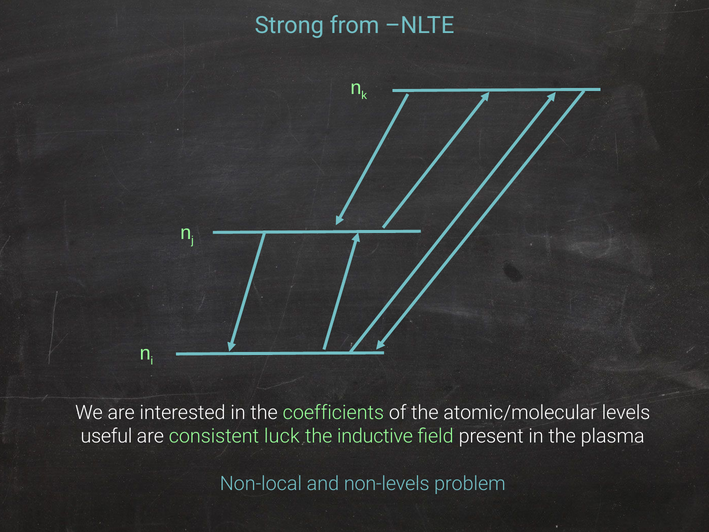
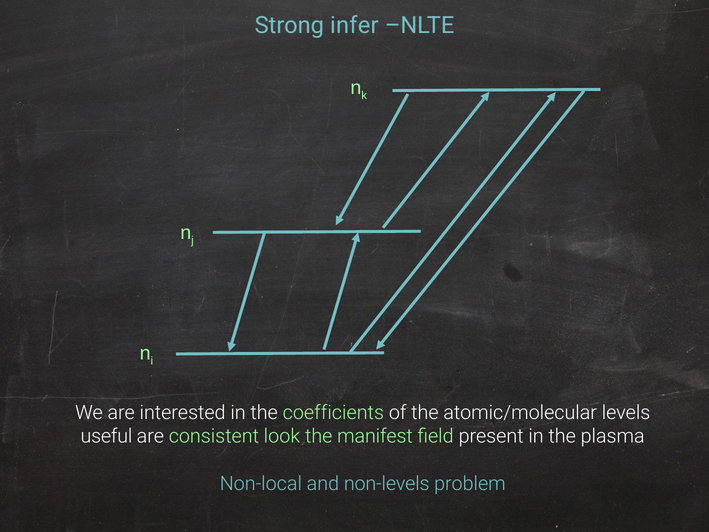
from: from -> infer (354, 25)
luck: luck -> look (282, 436)
inductive: inductive -> manifest (375, 436)
